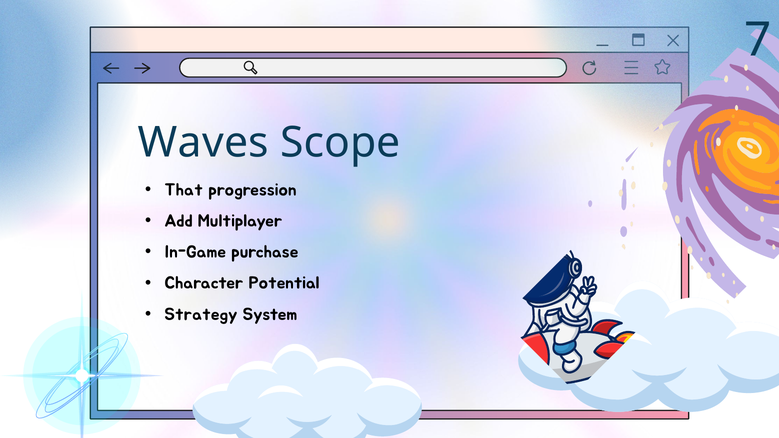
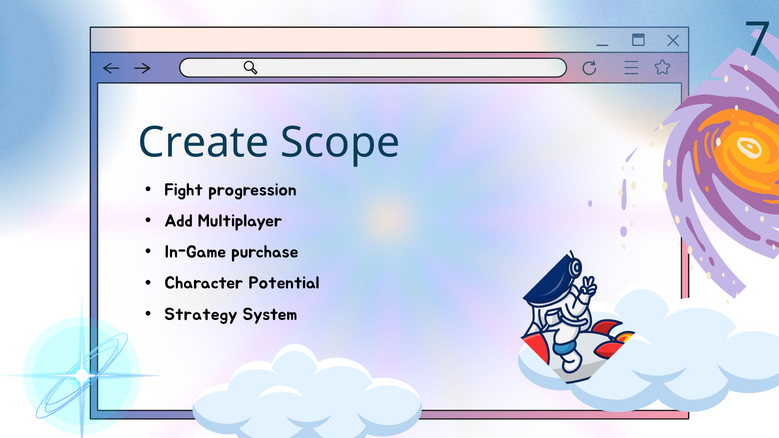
Waves: Waves -> Create (204, 143)
That: That -> Fight (184, 190)
